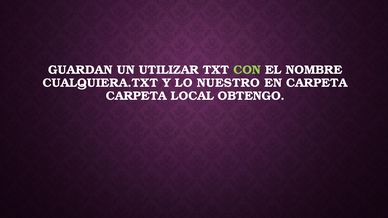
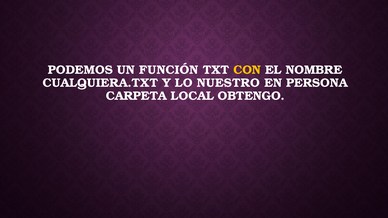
GUARDAN: GUARDAN -> PODEMOS (80, 70)
UTILIZAR: UTILIZAR -> FUNCIÓN (169, 70)
CON colour: light green -> yellow (247, 70)
EN CARPETA: CARPETA -> PERSONA (317, 83)
